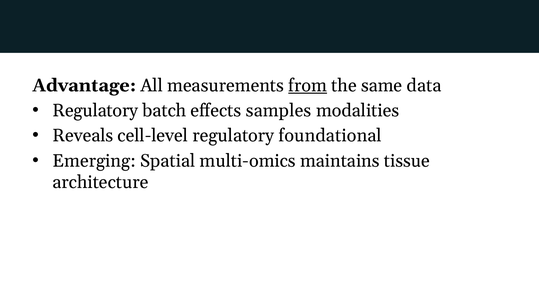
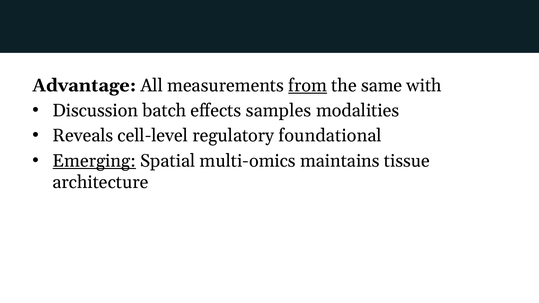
data: data -> with (424, 85)
Regulatory: Regulatory -> Discussion (95, 111)
Emerging underline: none -> present (94, 161)
